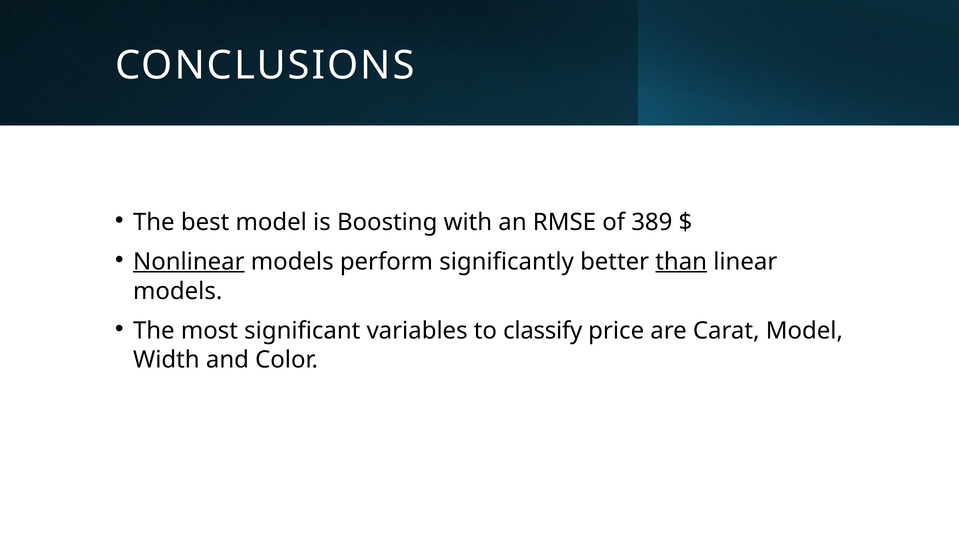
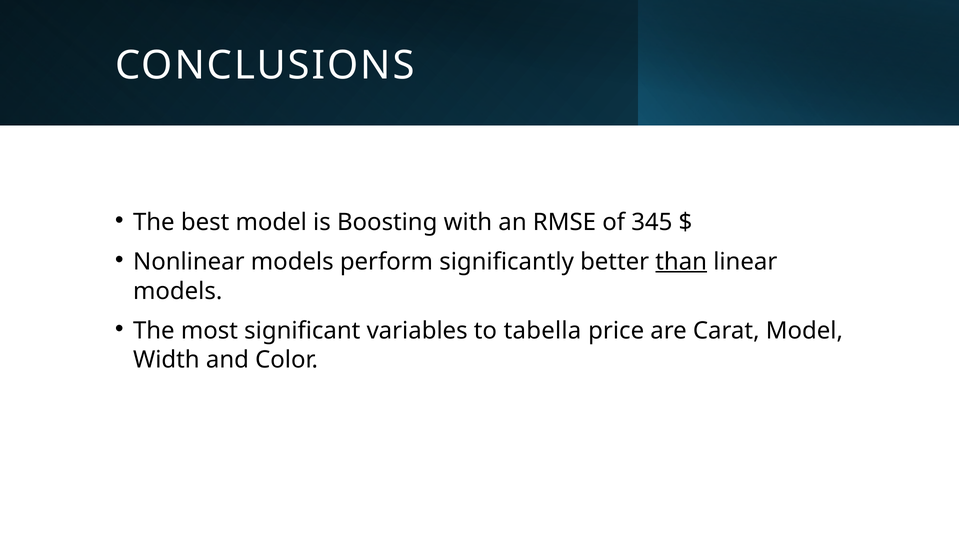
389: 389 -> 345 (652, 222)
Nonlinear underline: present -> none (189, 261)
classify: classify -> tabella (542, 330)
